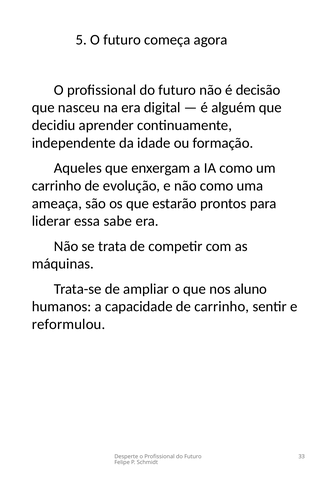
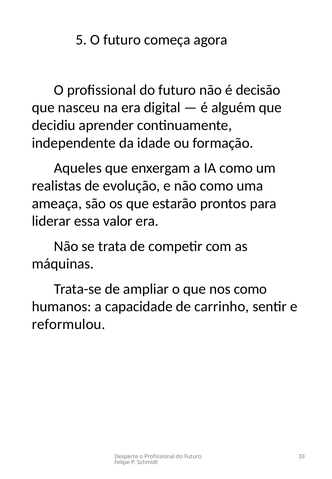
carrinho: carrinho -> realistas (57, 186)
sabe: sabe -> valor (118, 221)
nos aluno: aluno -> como (250, 289)
